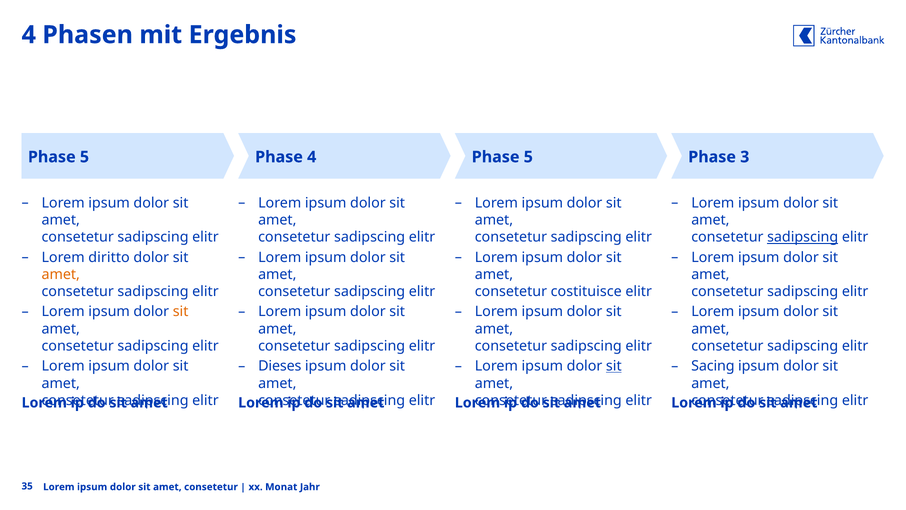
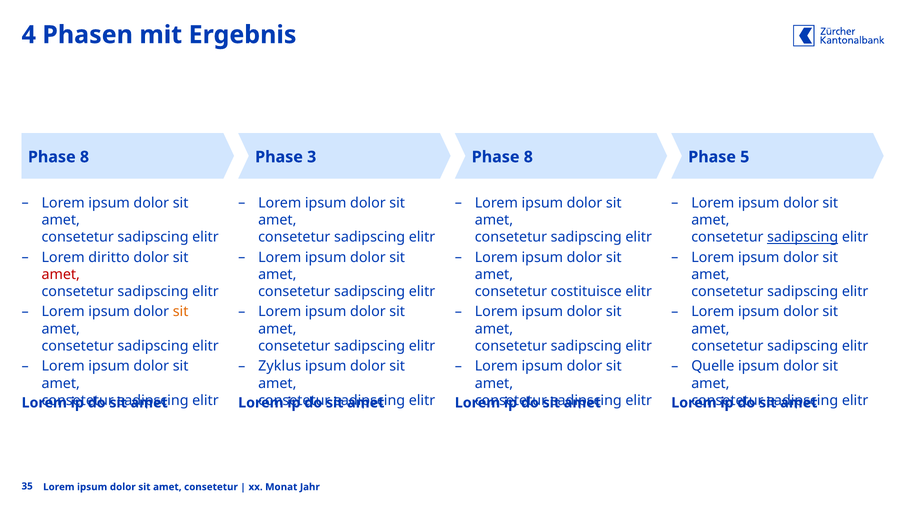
5: 5 -> 8 (84, 157)
Phase 4: 4 -> 3 (312, 157)
5: 5 -> 8 (528, 157)
3: 3 -> 5 (745, 157)
amet colour: orange -> red (61, 274)
Dieses: Dieses -> Zyklus (280, 366)
sit underline: present -> none (614, 366)
Sacing: Sacing -> Quelle (713, 366)
